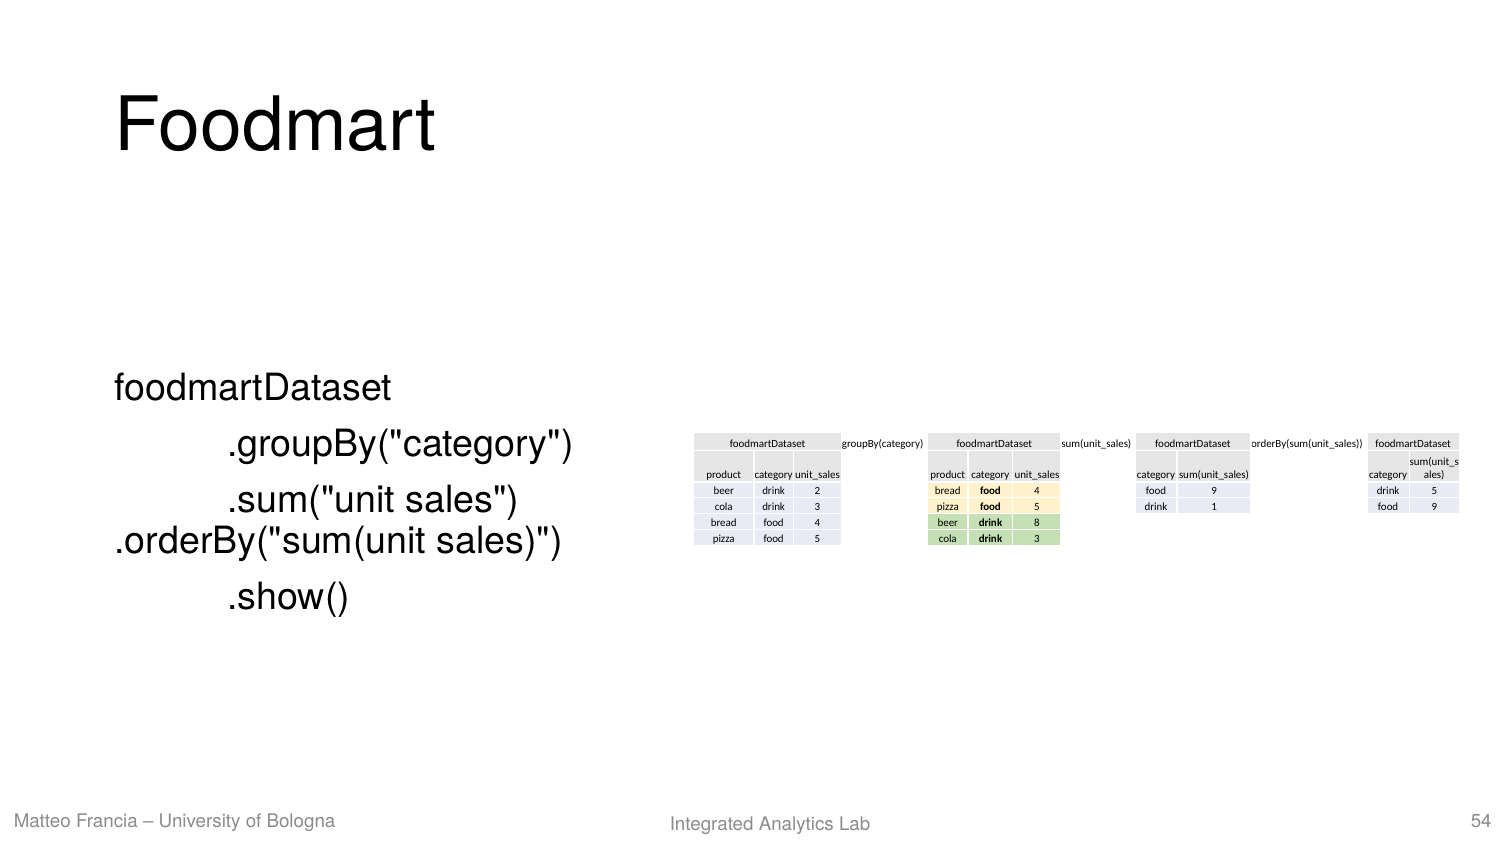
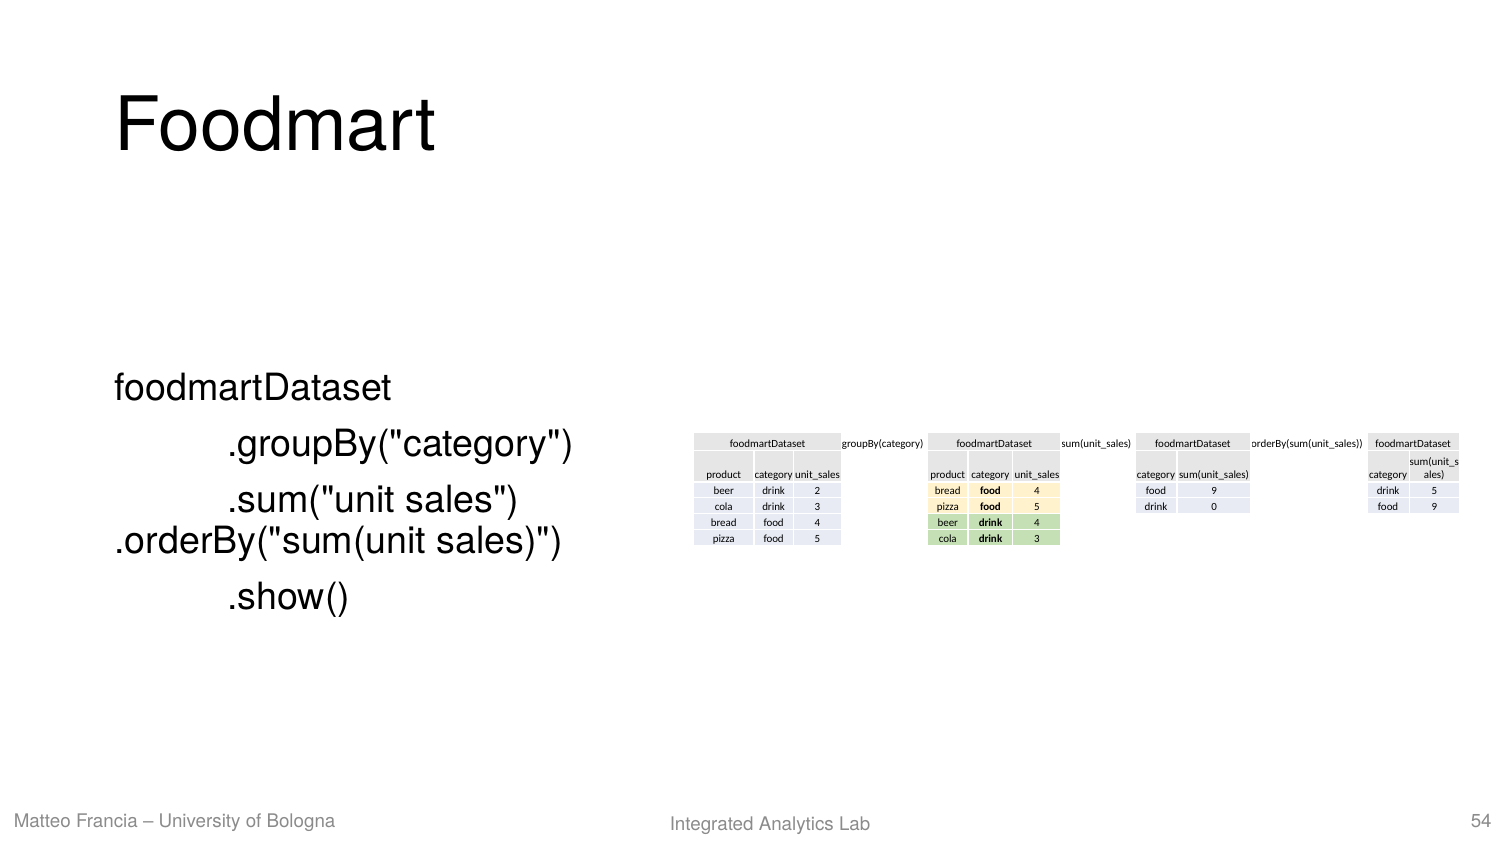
1: 1 -> 0 (1214, 507)
drink 8: 8 -> 4 (1037, 523)
